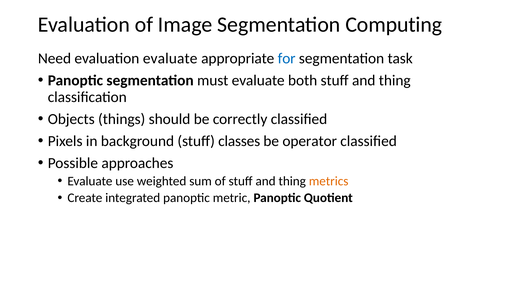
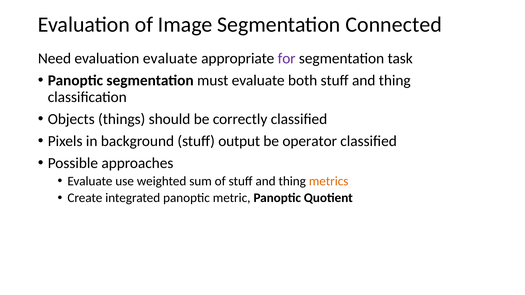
Computing: Computing -> Connected (394, 25)
for colour: blue -> purple (287, 59)
classes: classes -> output (239, 141)
